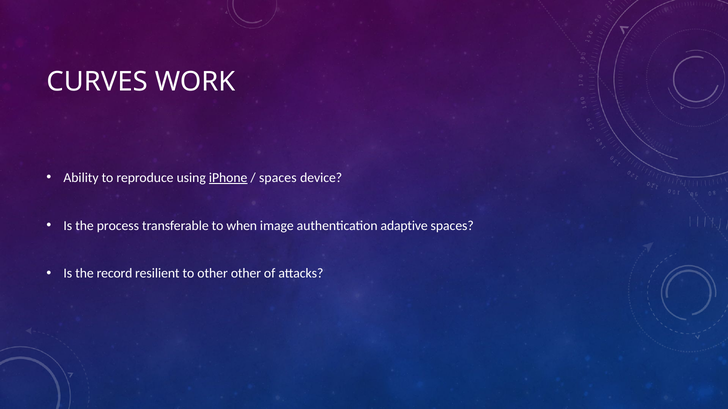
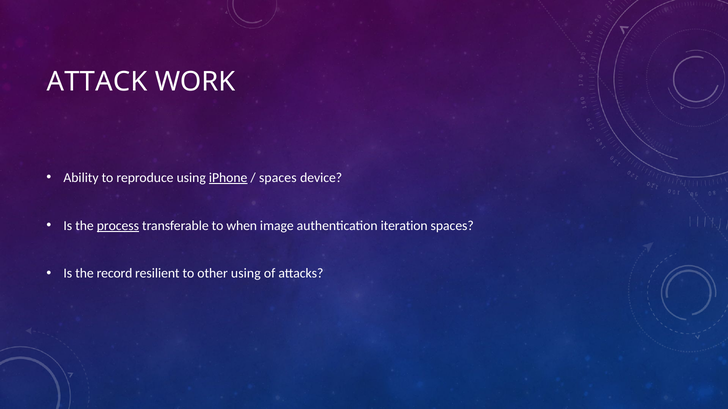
CURVES: CURVES -> ATTACK (97, 82)
process underline: none -> present (118, 226)
adaptive: adaptive -> iteration (404, 226)
other other: other -> using (246, 274)
